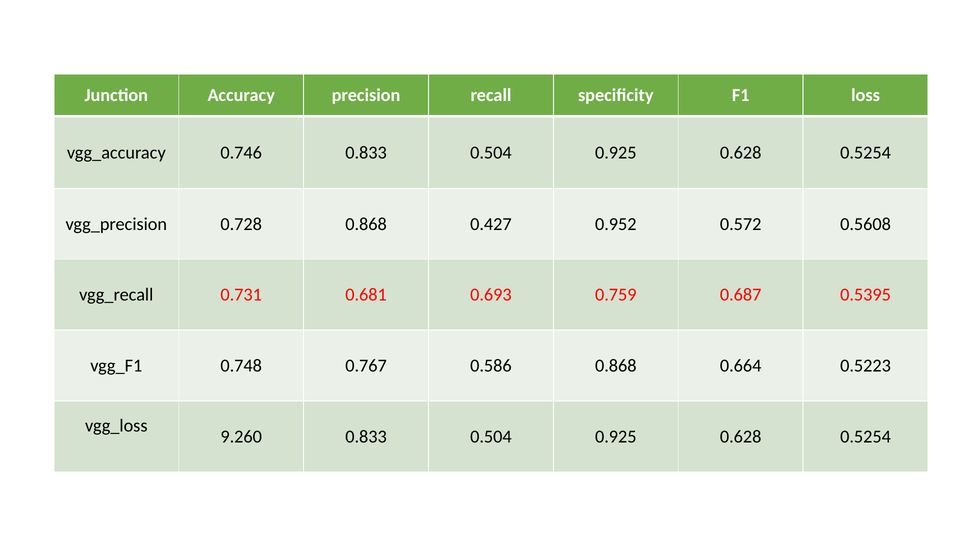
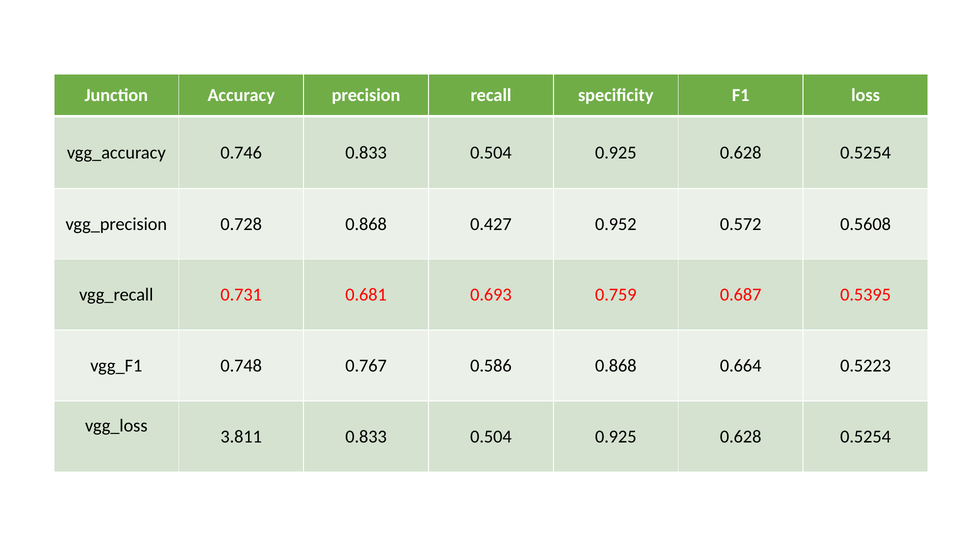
9.260: 9.260 -> 3.811 (241, 437)
